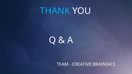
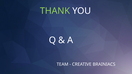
THANK colour: light blue -> light green (55, 11)
